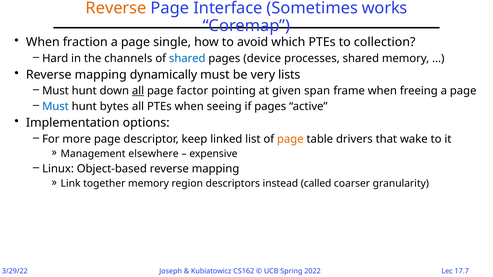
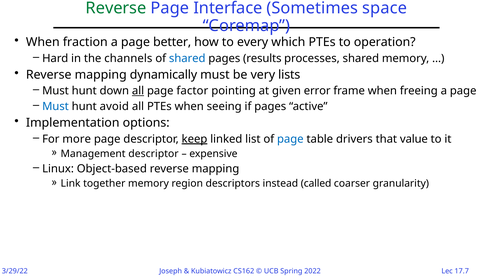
Reverse colour: orange -> green (116, 8)
works: works -> space (385, 8)
single: single -> better (172, 42)
avoid: avoid -> every (253, 42)
collection: collection -> operation (385, 42)
device: device -> results (262, 58)
span: span -> error (317, 91)
bytes: bytes -> avoid (114, 107)
keep underline: none -> present (194, 139)
page colour: orange -> blue (290, 139)
wake: wake -> value (414, 139)
Management elsewhere: elsewhere -> descriptor (153, 154)
